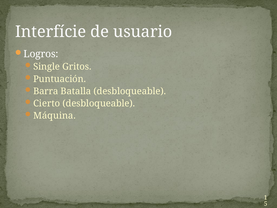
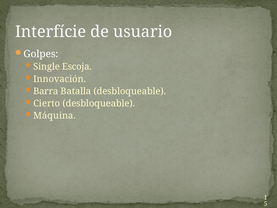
Logros: Logros -> Golpes (41, 54)
Gritos: Gritos -> Escoja (77, 67)
Puntuación: Puntuación -> Innovación (60, 79)
